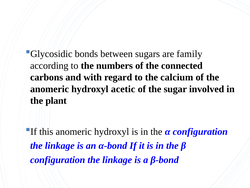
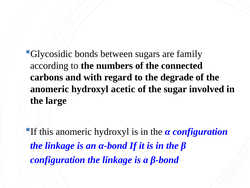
calcium: calcium -> degrade (177, 77)
plant: plant -> large (56, 100)
